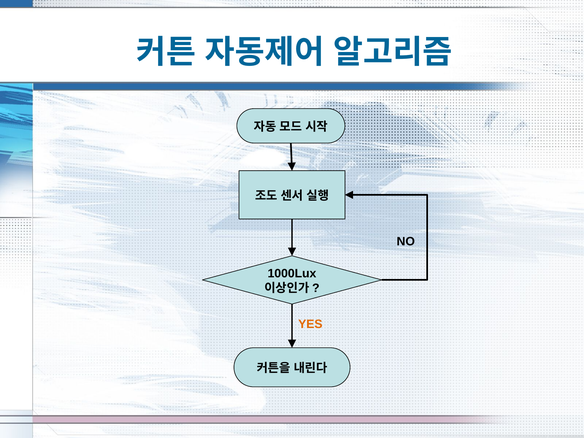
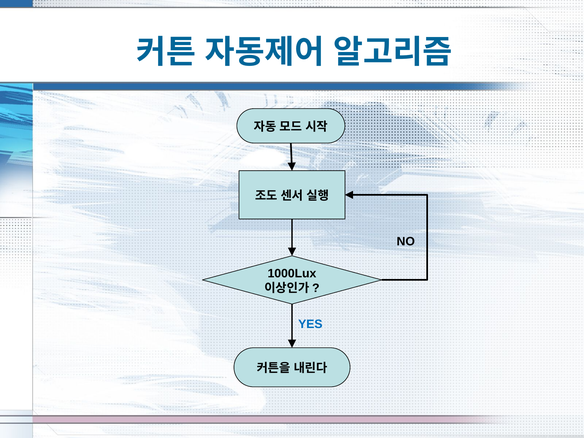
YES colour: orange -> blue (310, 324)
